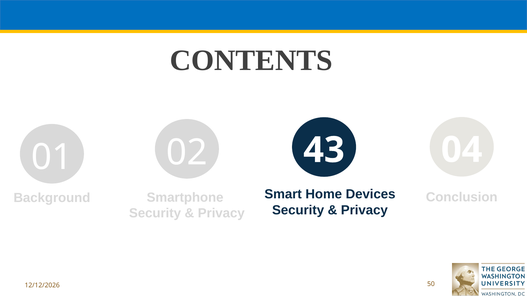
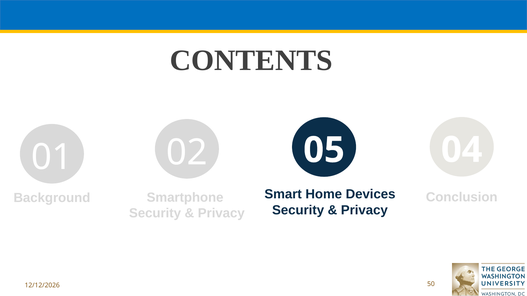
43: 43 -> 05 (324, 150)
